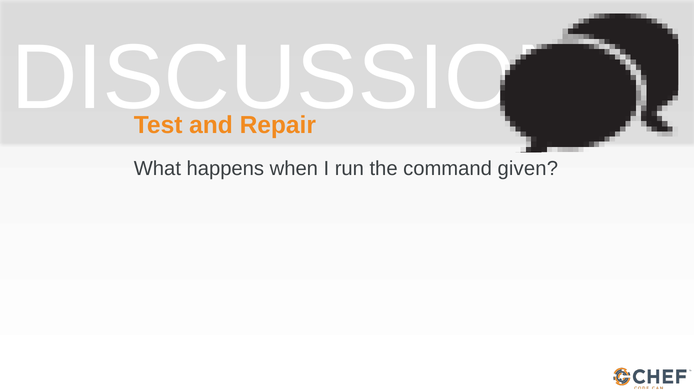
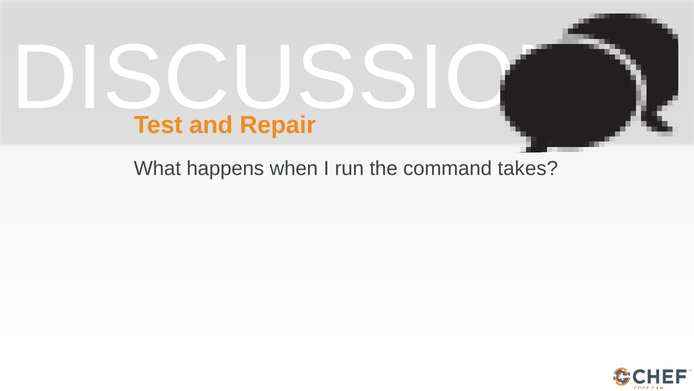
given: given -> takes (528, 168)
